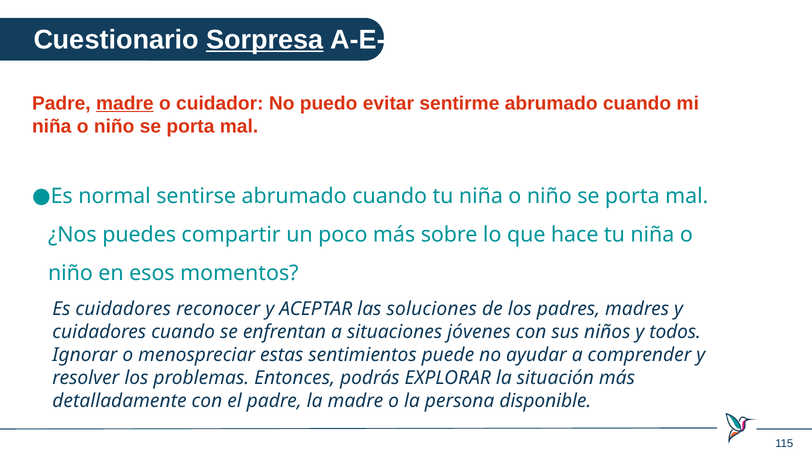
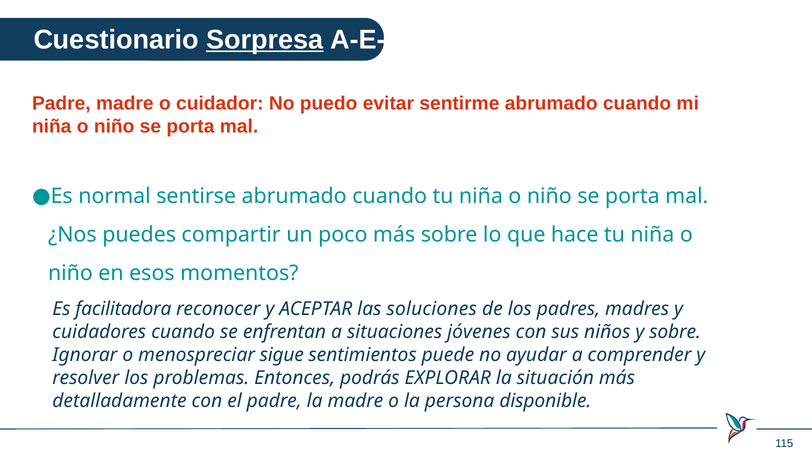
madre underline: present -> none (125, 103)
Es cuidadores: cuidadores -> facilitadora (123, 309)
y todos: todos -> sobre (675, 332)
estas: estas -> sigue (282, 355)
